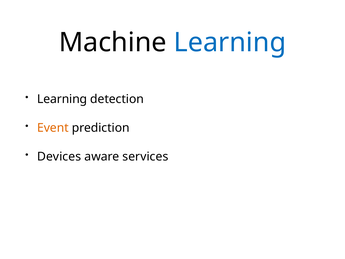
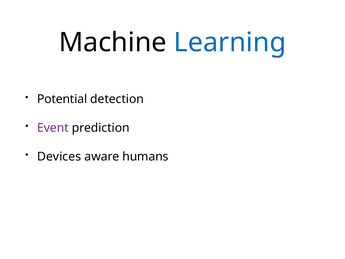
Learning: Learning -> Potential (62, 99)
Event colour: orange -> purple (53, 128)
services: services -> humans (145, 156)
